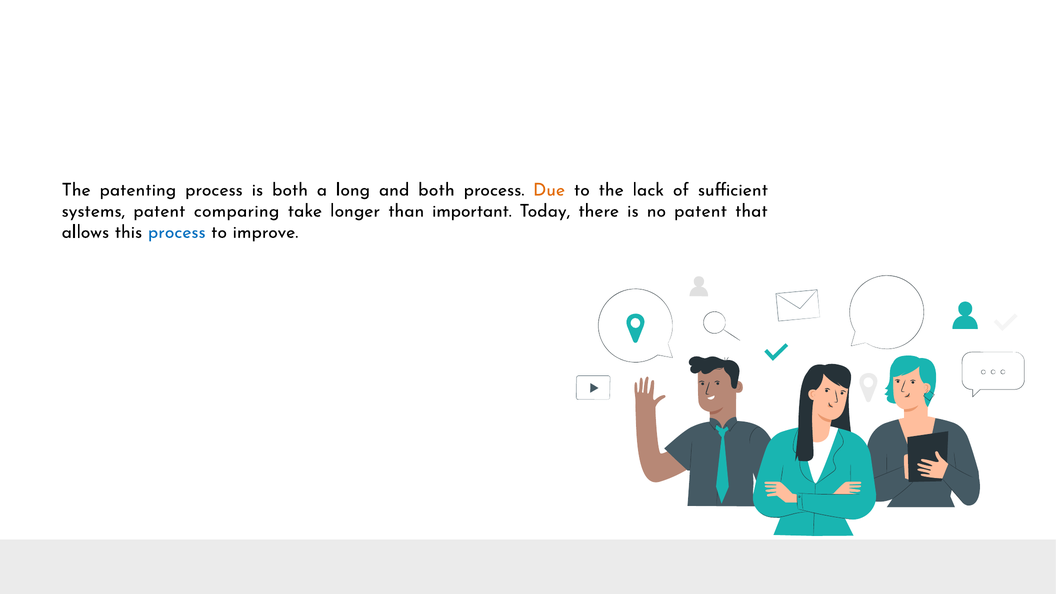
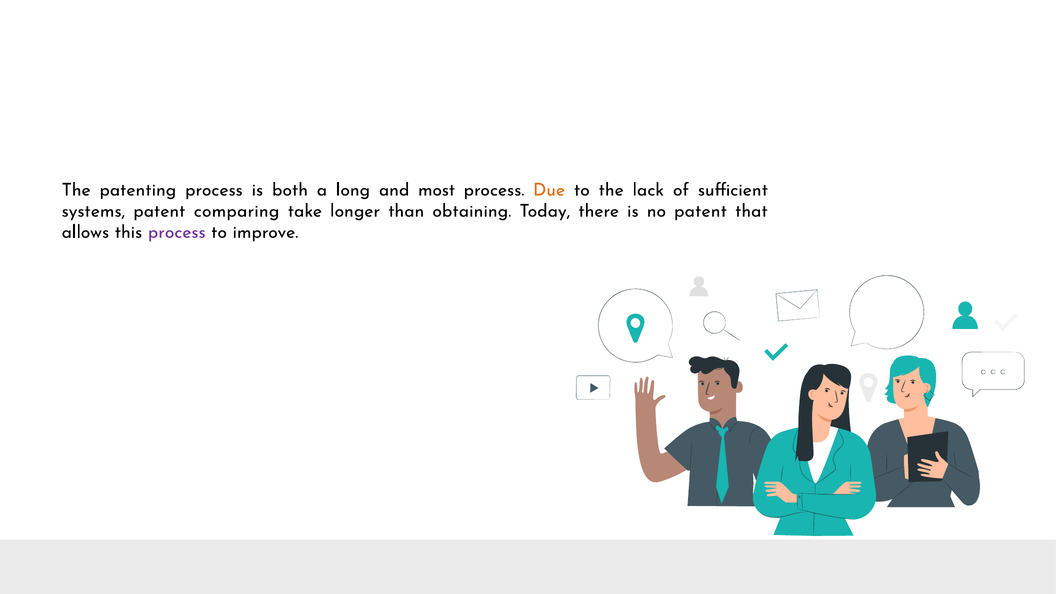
and both: both -> most (437, 190)
important: important -> obtaining (472, 211)
process colour: blue -> purple (177, 232)
